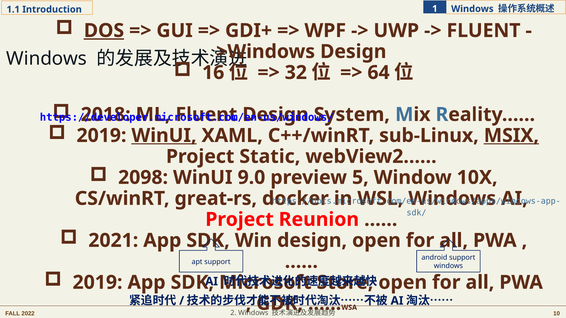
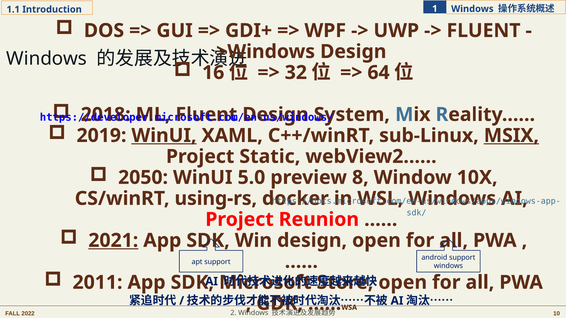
DOS underline: present -> none (104, 31)
2098: 2098 -> 2050 (143, 178)
9.0: 9.0 -> 5.0 (251, 178)
5: 5 -> 8 (360, 178)
great-rs: great-rs -> using-rs (216, 199)
2021 underline: none -> present (113, 241)
2019: 2019 -> 2011 (98, 283)
